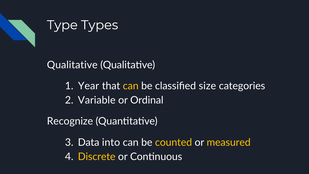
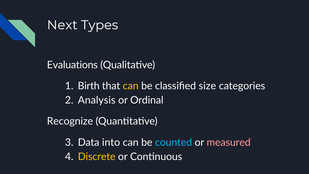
Type: Type -> Next (62, 25)
Qualitative: Qualitative -> Evaluations (72, 65)
Year: Year -> Birth (89, 86)
Variable: Variable -> Analysis (97, 100)
counted colour: yellow -> light blue (174, 142)
measured colour: yellow -> pink (229, 142)
